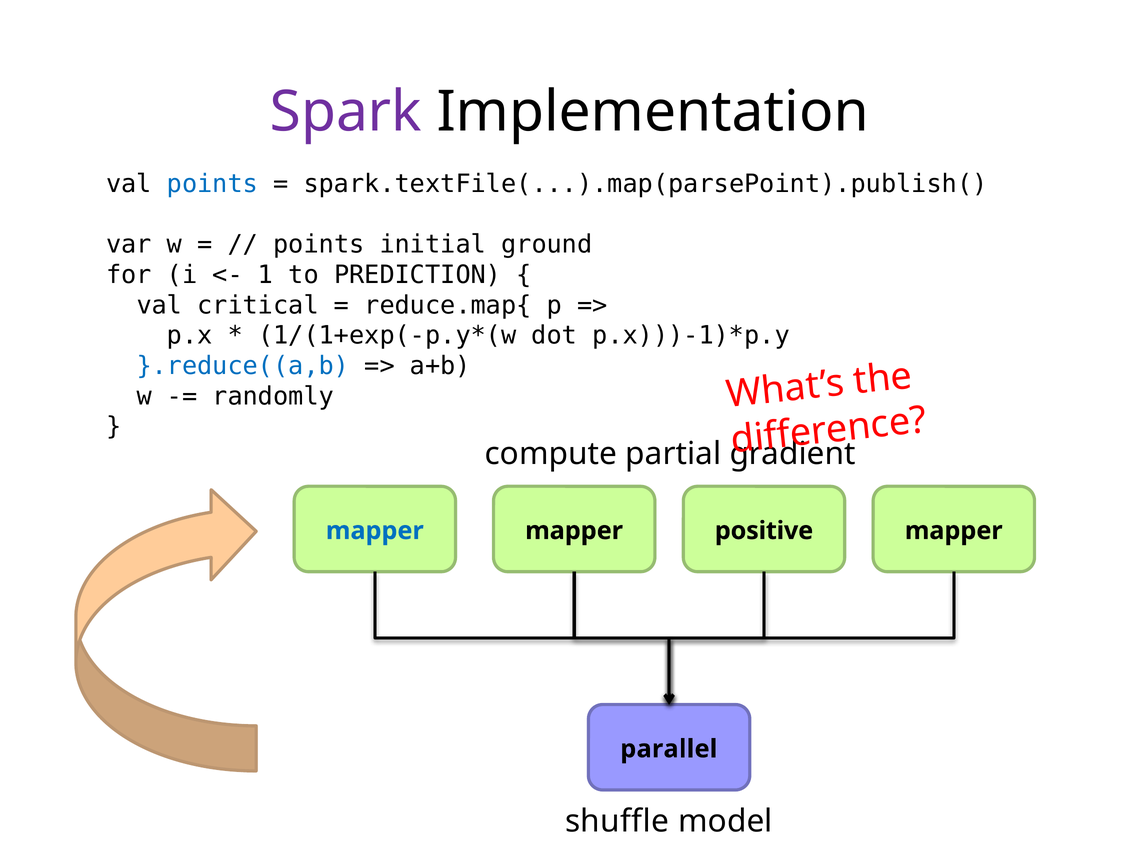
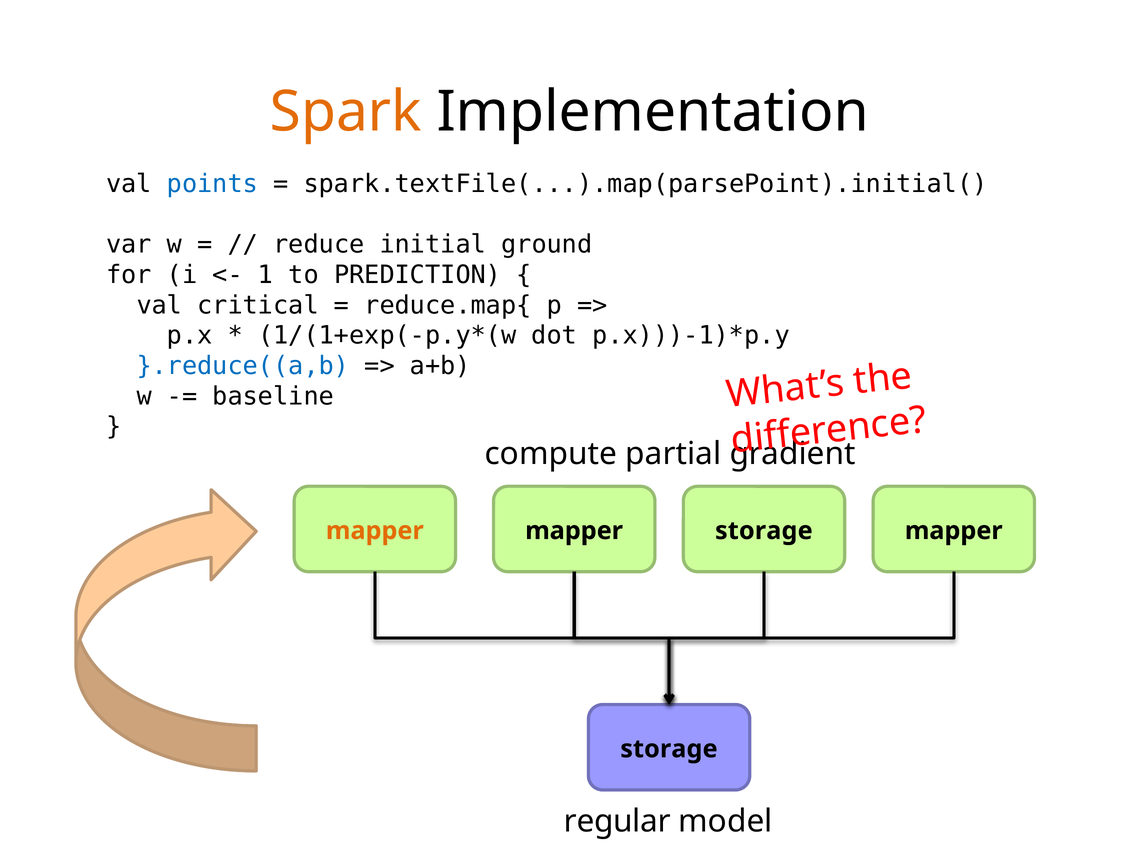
Spark colour: purple -> orange (346, 112)
spark.textFile(...).map(parsePoint).publish(: spark.textFile(...).map(parsePoint).publish( -> spark.textFile(...).map(parsePoint).initial( (646, 184)
points: points -> reduce (319, 245)
randomly: randomly -> baseline (273, 396)
mapper colour: blue -> orange (375, 531)
positive: positive -> storage (764, 531)
parallel: parallel -> storage (669, 749)
shuffle: shuffle -> regular (617, 822)
